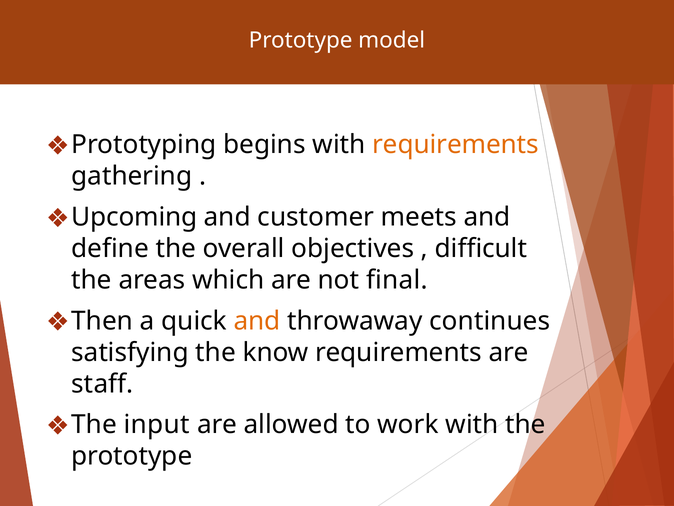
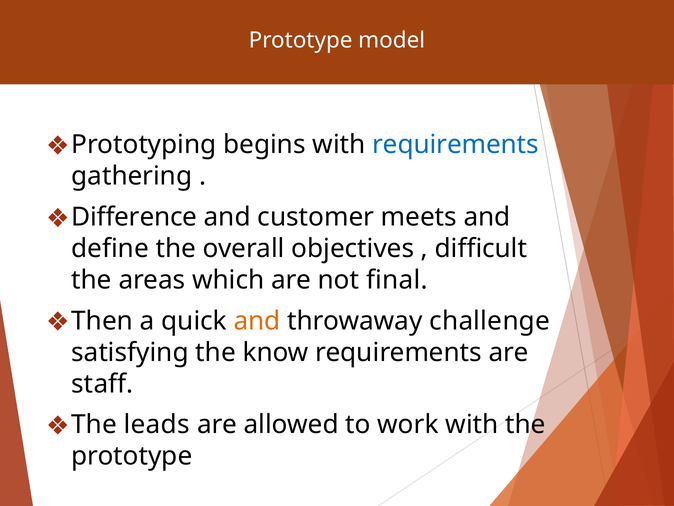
requirements colour: orange -> blue (455, 145)
Upcoming: Upcoming -> Difference (134, 217)
continues: continues -> challenge (490, 321)
input: input -> leads (157, 424)
